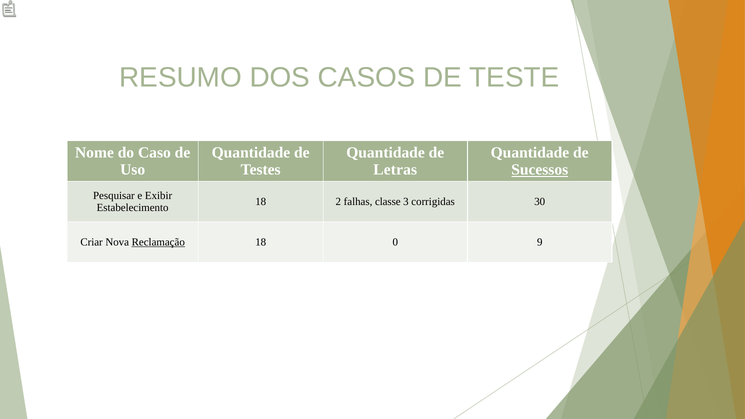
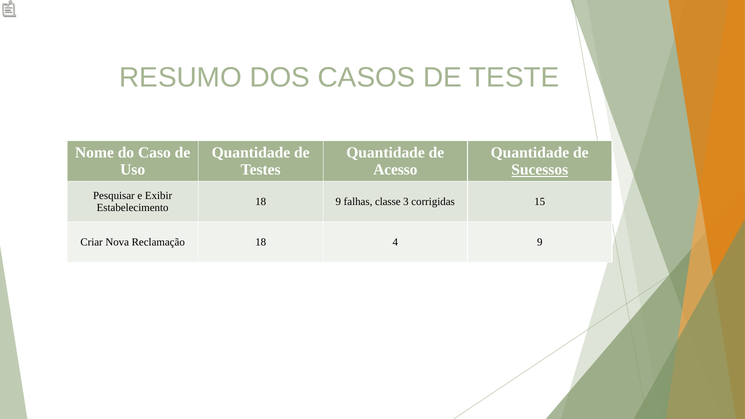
Letras: Letras -> Acesso (395, 170)
18 2: 2 -> 9 (338, 202)
30: 30 -> 15 (540, 202)
Reclamação underline: present -> none (158, 242)
0: 0 -> 4 (395, 242)
